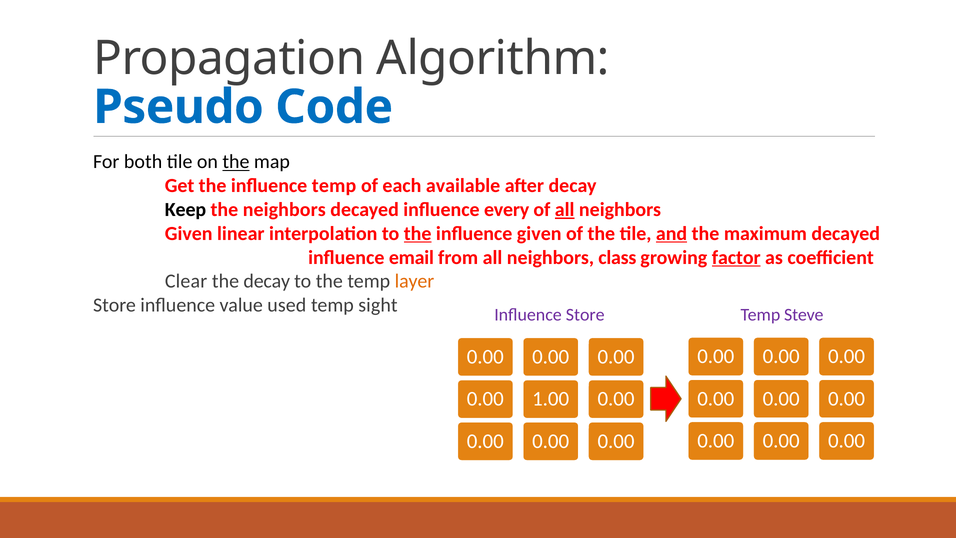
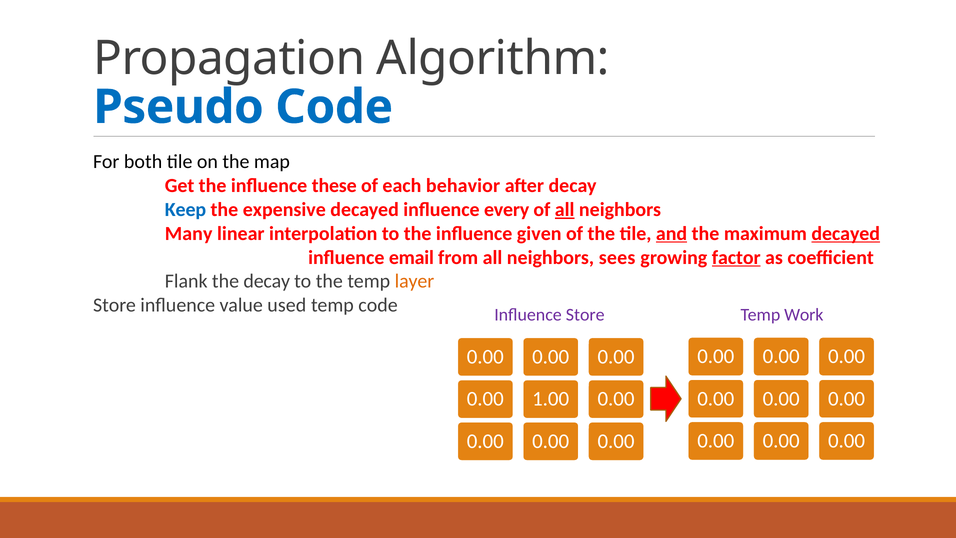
the underline: present -> none (236, 162)
influence temp: temp -> these (334, 186)
available: available -> behavior (463, 186)
Keep colour: black -> blue (185, 210)
the neighbors: neighbors -> expensive (284, 210)
Given: Given -> Many (189, 233)
the underline: present -> none (418, 233)
decayed underline: none -> present (846, 233)
class: class -> sees (617, 257)
Clear: Clear -> Flank (186, 281)
temp sight: sight -> code (378, 305)
Steve: Steve -> Work (804, 315)
